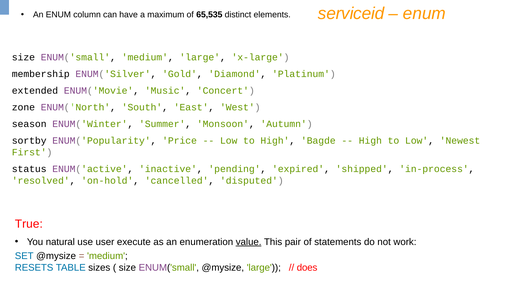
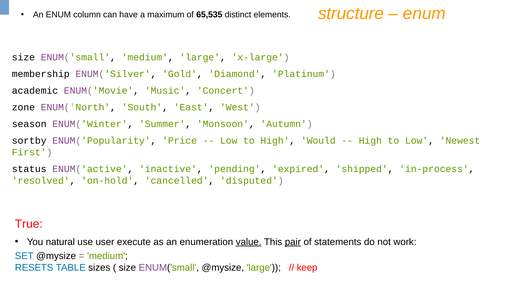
serviceid: serviceid -> structure (351, 13)
extended: extended -> academic (35, 91)
Bagde: Bagde -> Would (318, 141)
pair underline: none -> present (293, 242)
does: does -> keep (307, 268)
